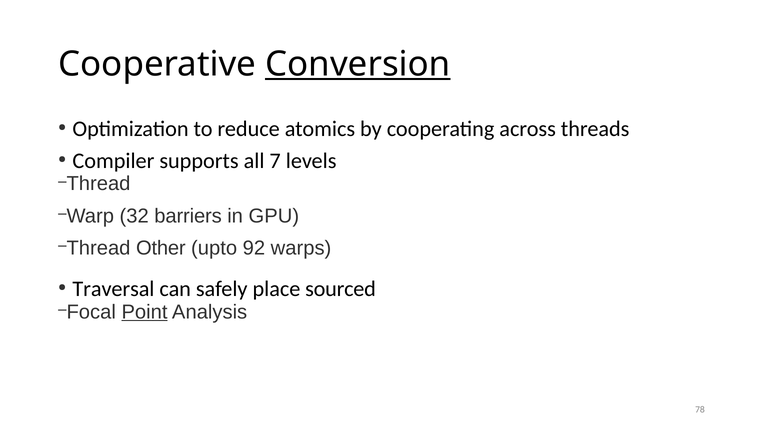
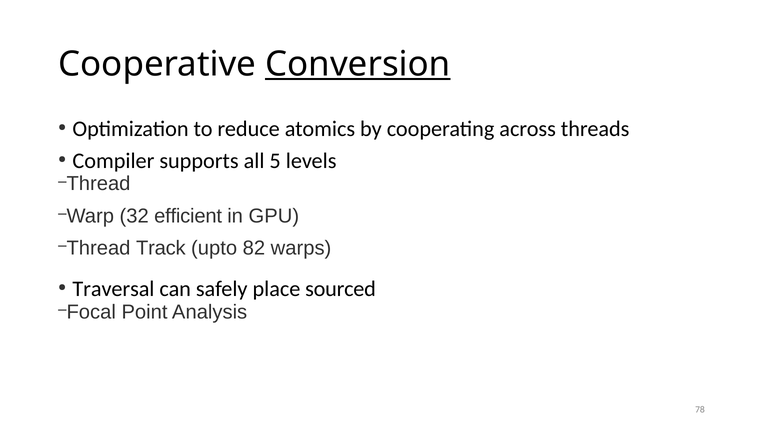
7: 7 -> 5 (275, 161)
barriers: barriers -> efficient (188, 216)
Other: Other -> Track (161, 248)
92: 92 -> 82 (254, 248)
Point underline: present -> none (145, 312)
